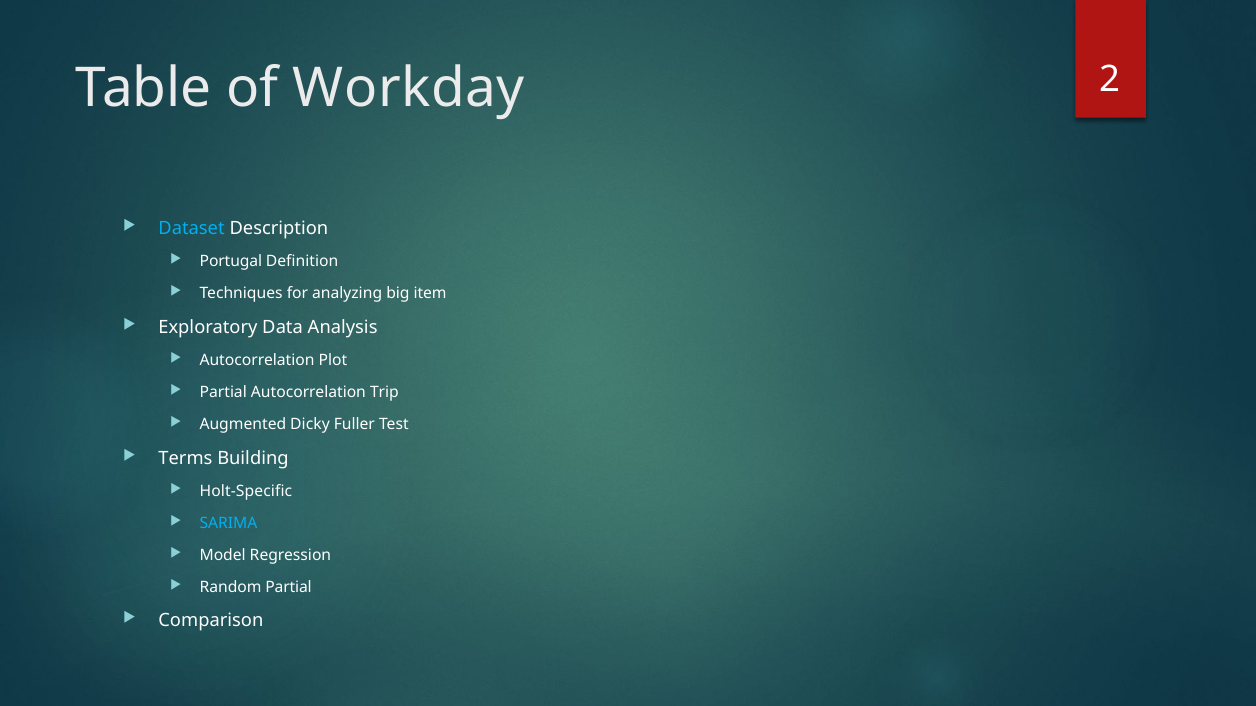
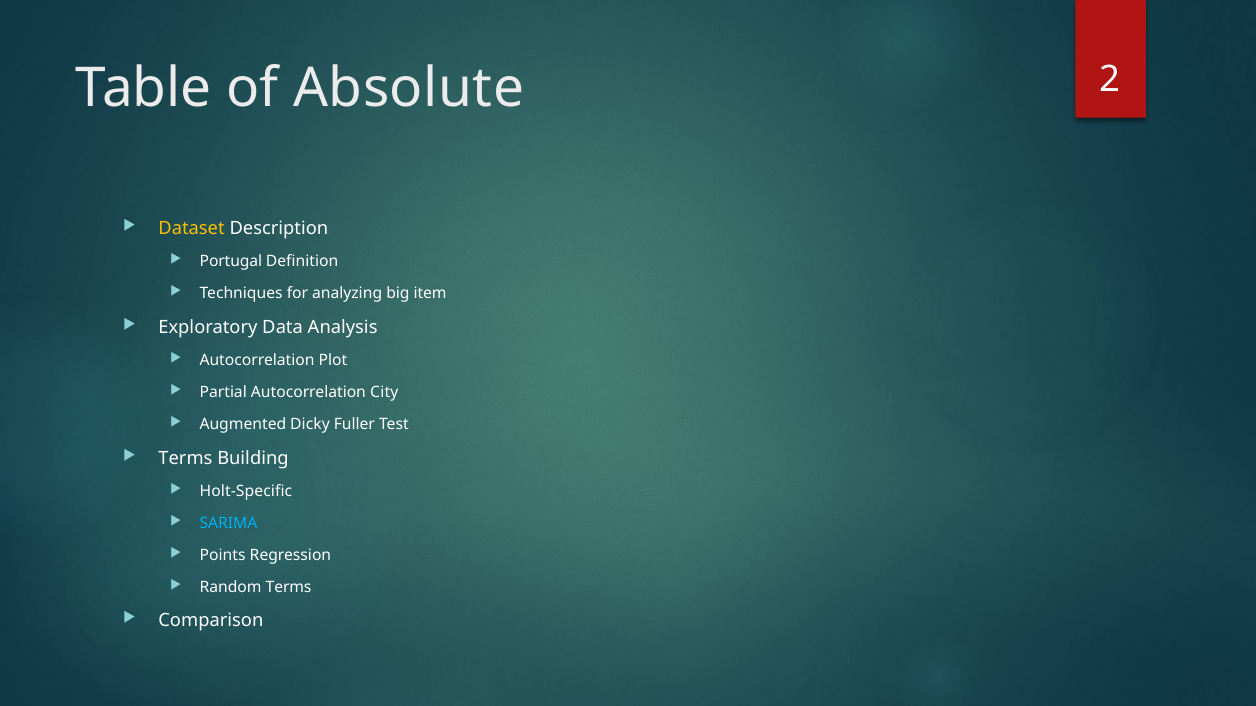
Workday: Workday -> Absolute (409, 88)
Dataset colour: light blue -> yellow (192, 228)
Trip: Trip -> City (384, 393)
Model: Model -> Points (223, 555)
Random Partial: Partial -> Terms (289, 587)
